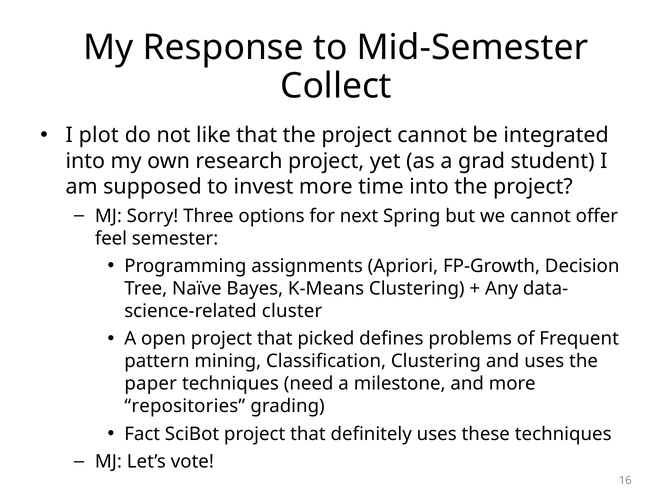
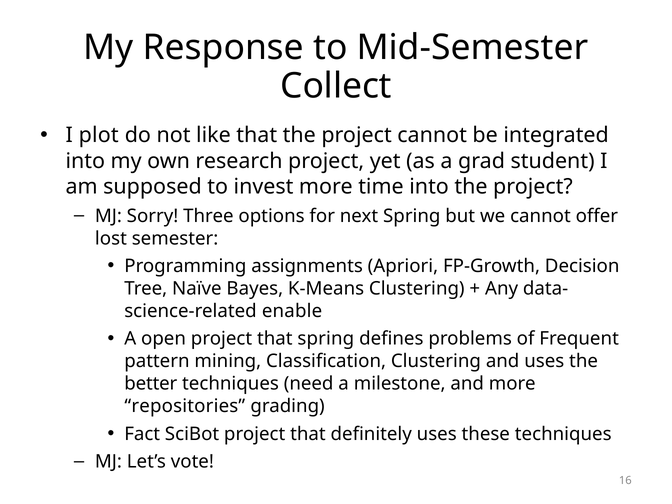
feel: feel -> lost (111, 238)
cluster: cluster -> enable (292, 311)
that picked: picked -> spring (326, 339)
paper: paper -> better (151, 384)
